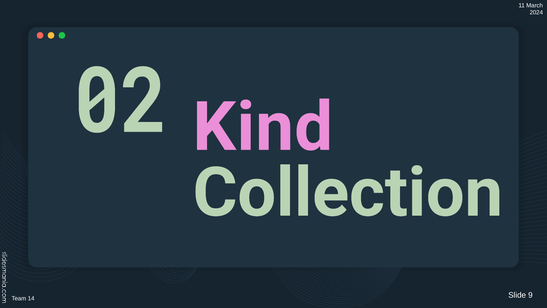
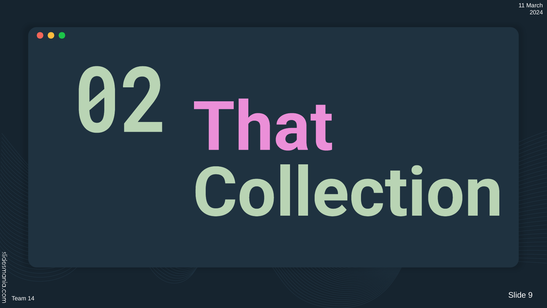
Kind: Kind -> That (263, 127)
